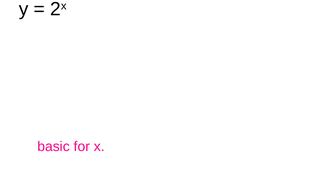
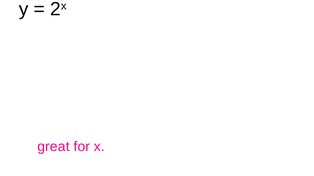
basic: basic -> great (53, 147)
